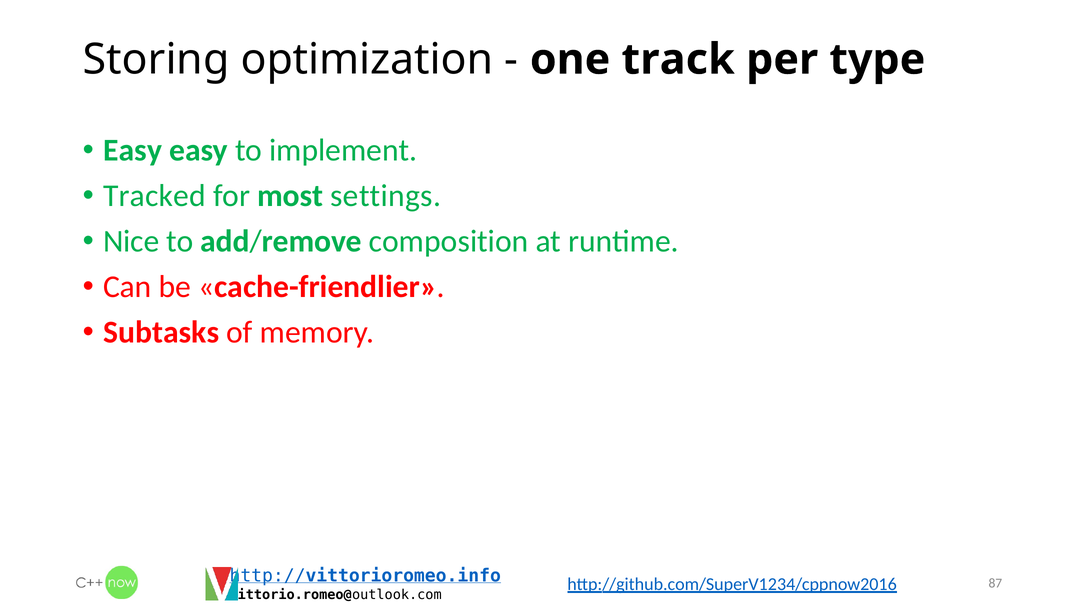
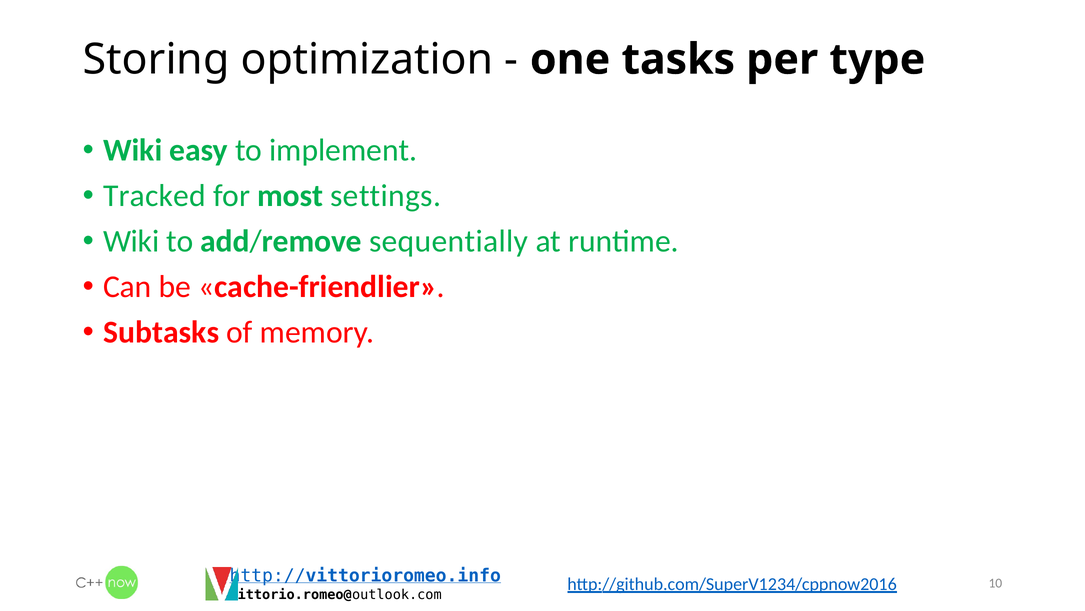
track: track -> tasks (678, 59)
Easy: Easy -> Wiki (133, 150)
Nice: Nice -> Wiki (131, 241)
composition: composition -> sequentially (449, 241)
87: 87 -> 10 (995, 583)
